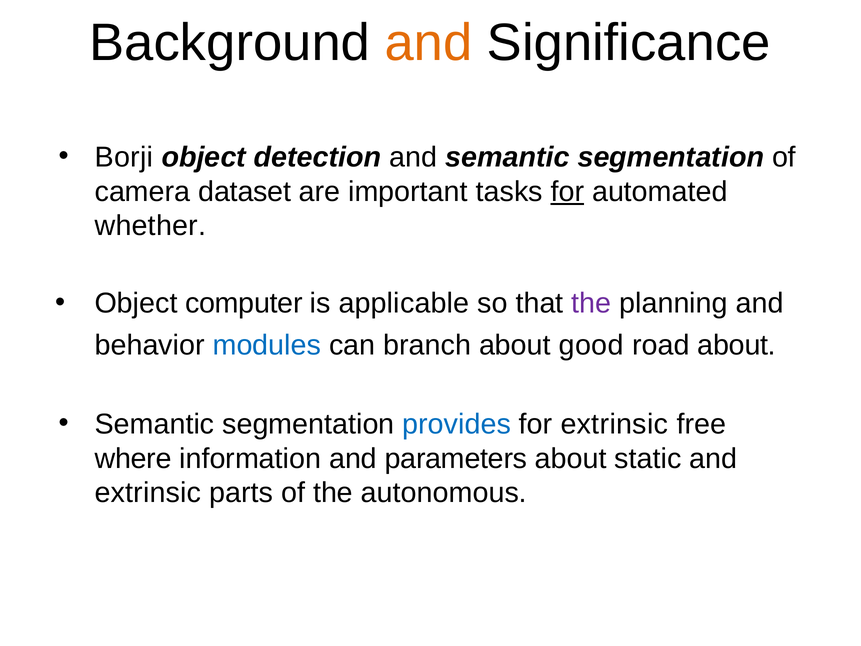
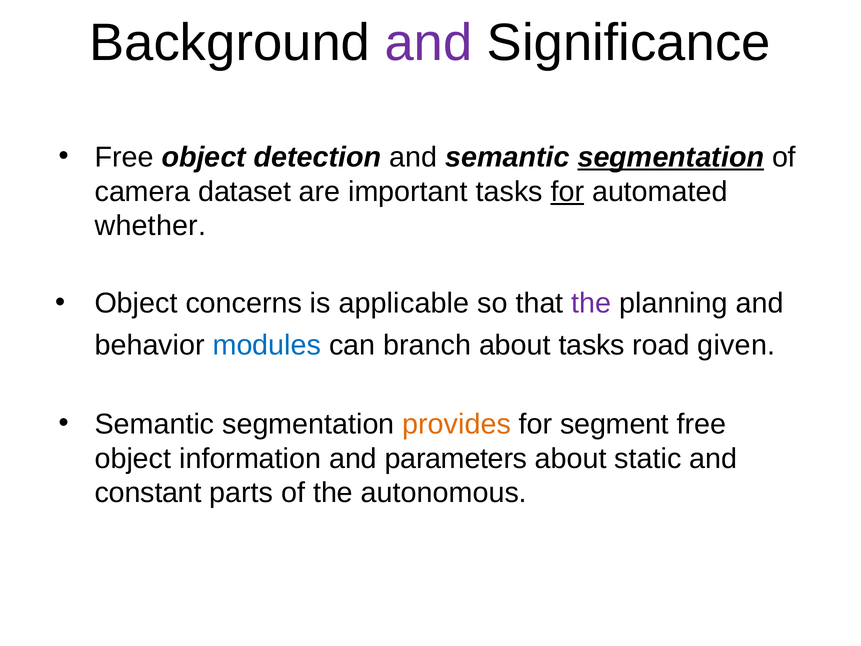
and colour: orange -> purple (429, 43)
Borji: Borji -> Free (124, 157)
segmentation underline: none -> present (671, 157)
computer: computer -> concerns (244, 303)
about good: good -> tasks (592, 345)
road about: about -> given (736, 345)
provides colour: blue -> orange (457, 424)
for extrinsic: extrinsic -> segment (615, 424)
where: where -> object (133, 458)
extrinsic: extrinsic -> constant (148, 493)
